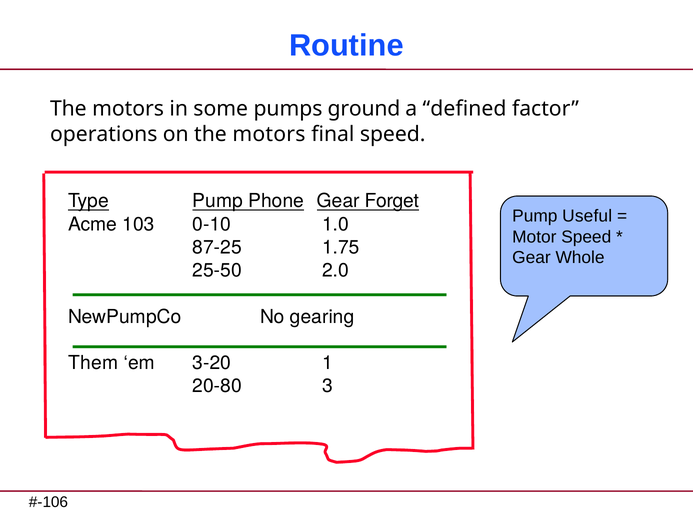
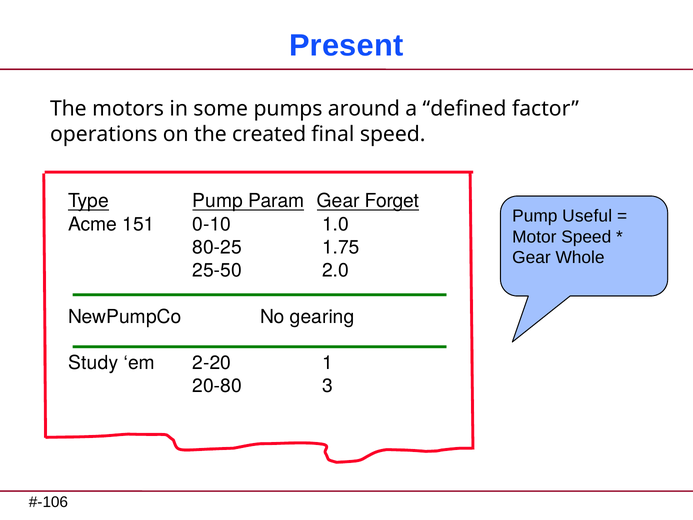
Routine: Routine -> Present (346, 45)
ground: ground -> around (364, 109)
on the motors: motors -> created (269, 134)
Phone: Phone -> Param (276, 201)
103: 103 -> 151 (139, 224)
87-25: 87-25 -> 80-25 (217, 247)
Them: Them -> Study (93, 363)
3-20: 3-20 -> 2-20 (212, 363)
